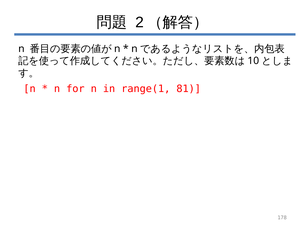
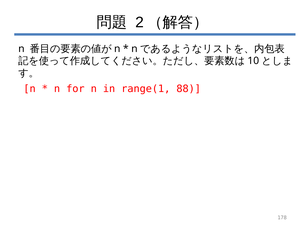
81: 81 -> 88 (189, 89)
